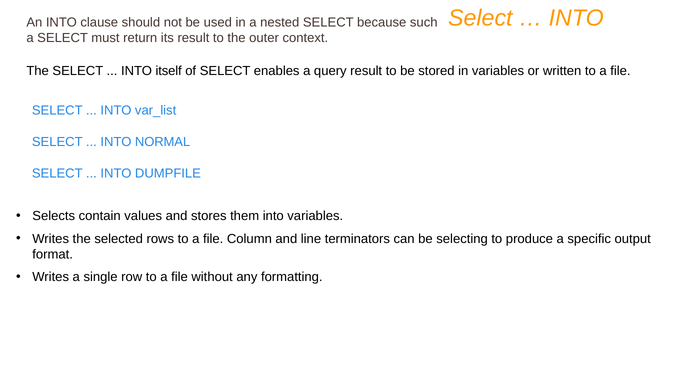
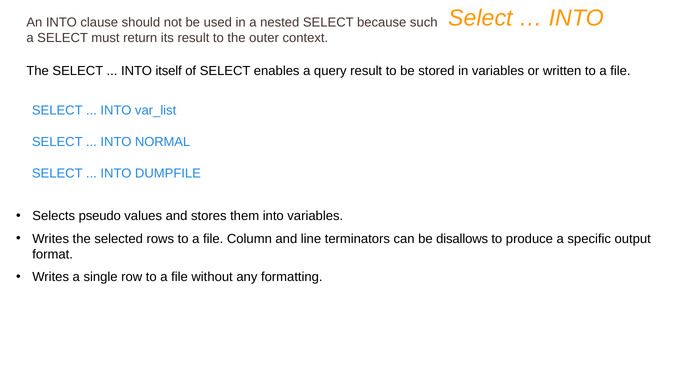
contain: contain -> pseudo (100, 216)
selecting: selecting -> disallows (462, 238)
